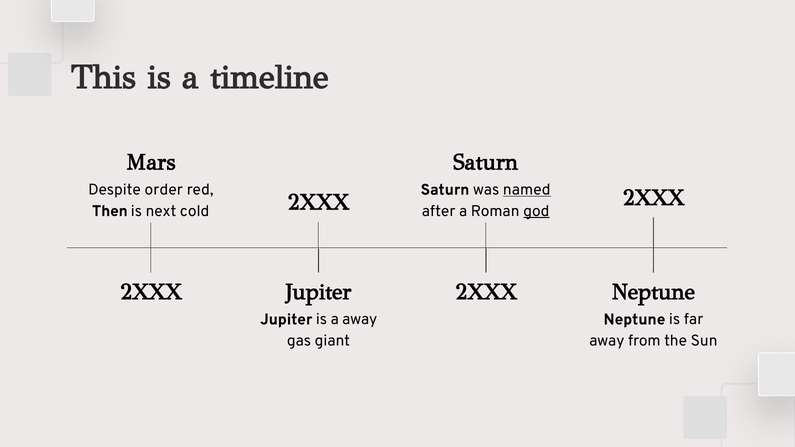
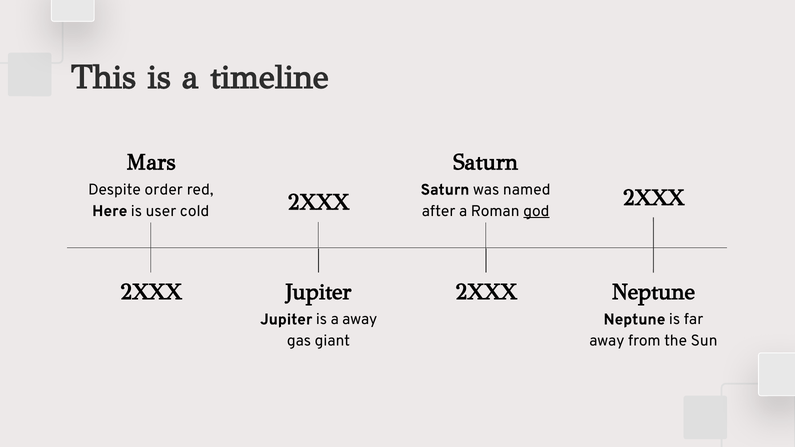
named underline: present -> none (527, 190)
Then: Then -> Here (110, 211)
next: next -> user (161, 211)
